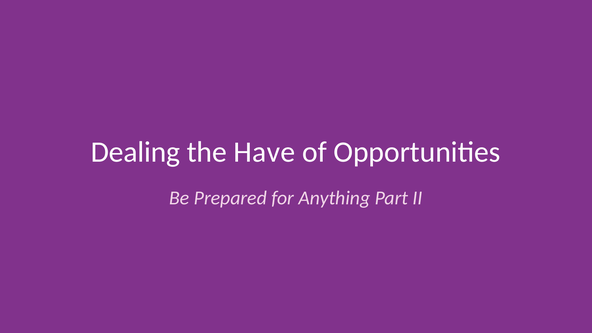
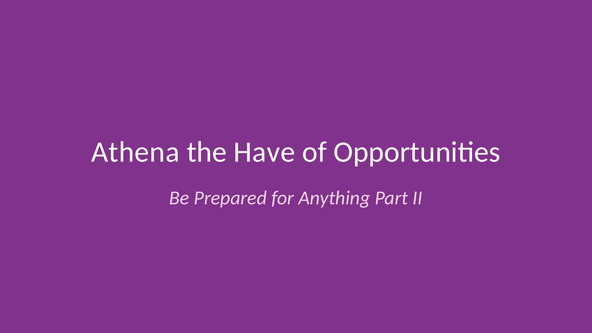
Dealing: Dealing -> Athena (135, 152)
